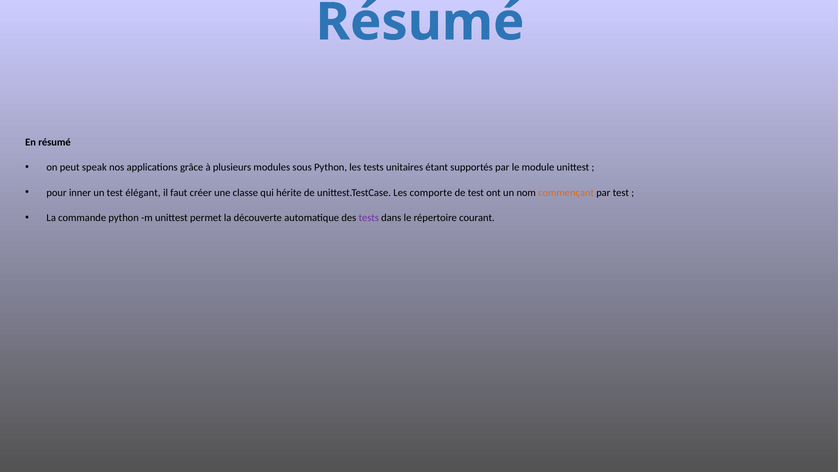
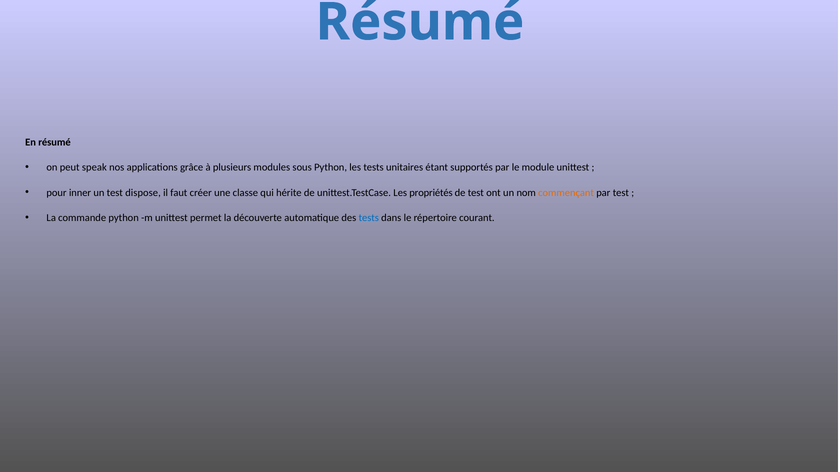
élégant: élégant -> dispose (143, 193)
comporte: comporte -> propriétés (431, 193)
tests colour: purple -> blue (369, 218)
